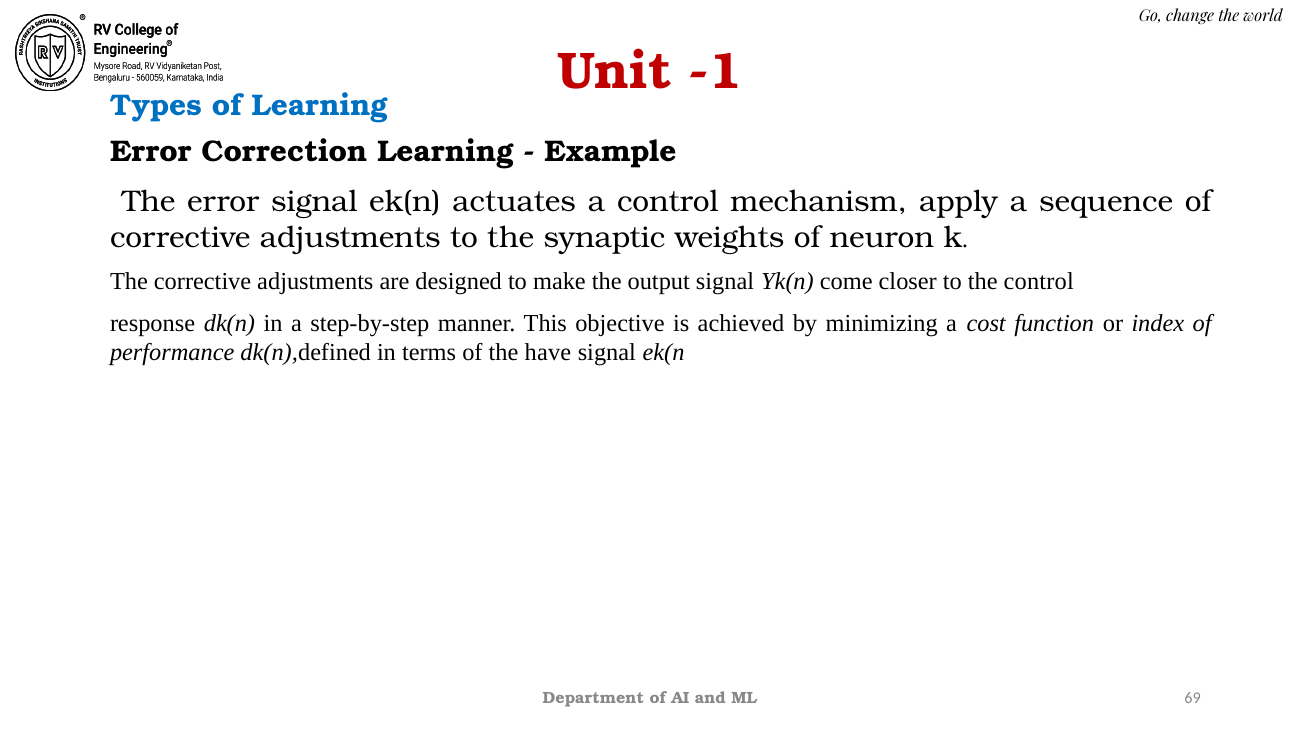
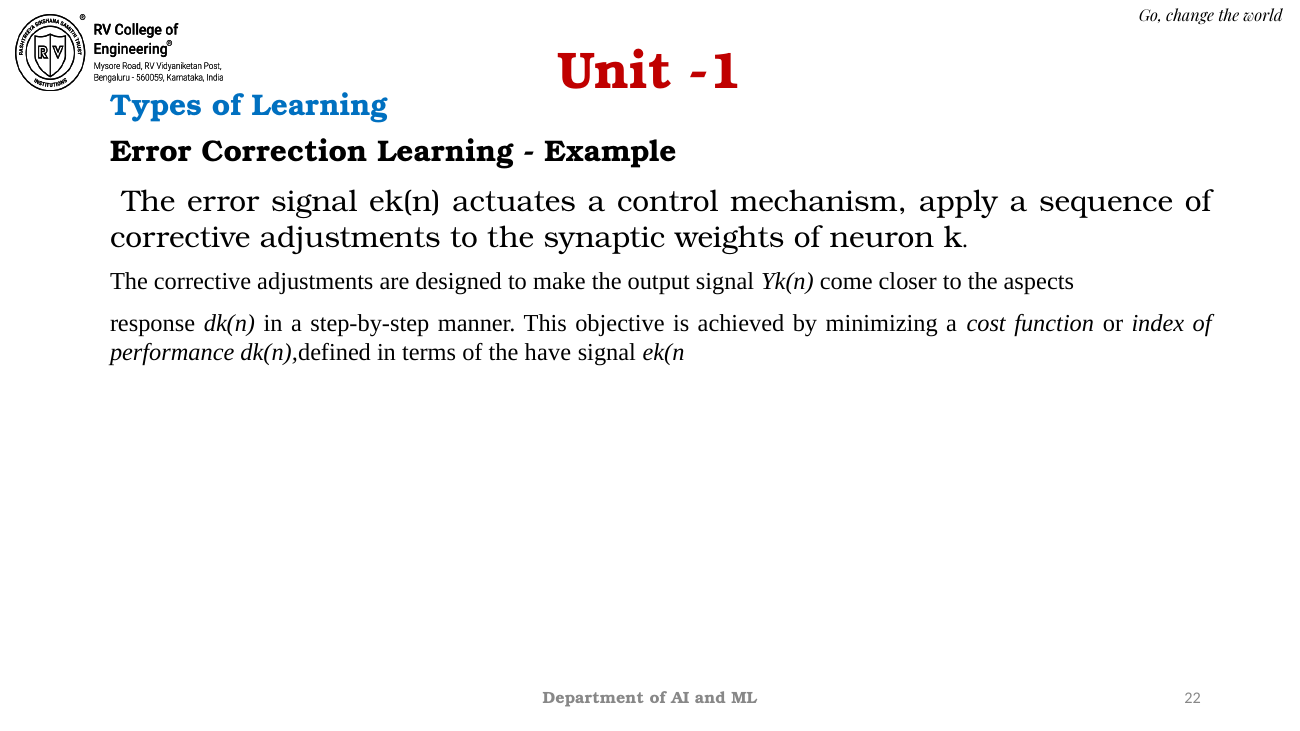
the control: control -> aspects (1039, 282)
69: 69 -> 22 (1193, 698)
